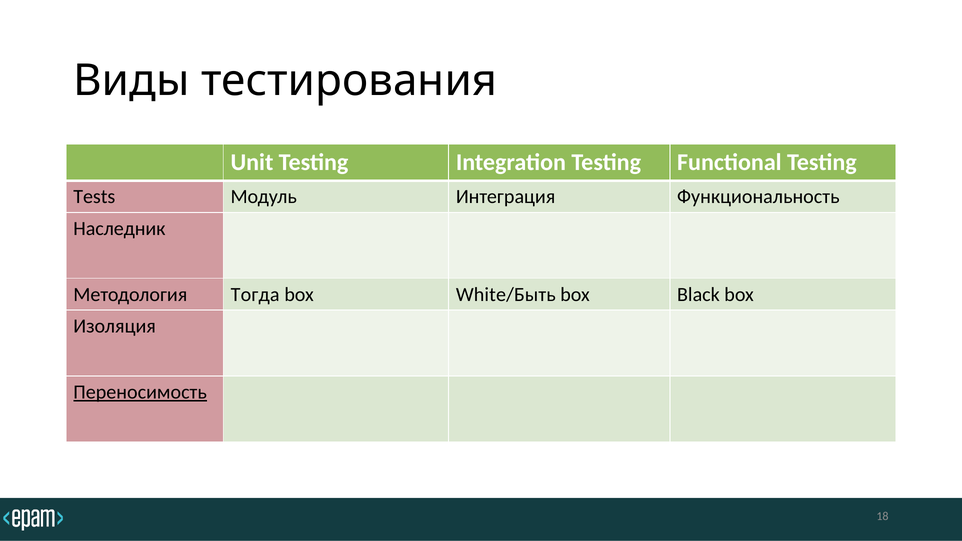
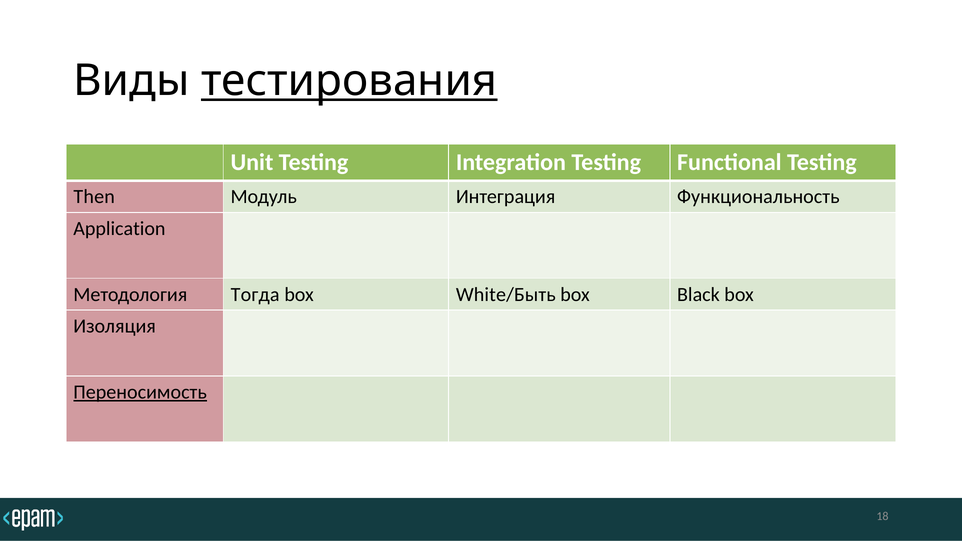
тестирования underline: none -> present (349, 81)
Tests: Tests -> Then (94, 197)
Наследник: Наследник -> Application (119, 229)
